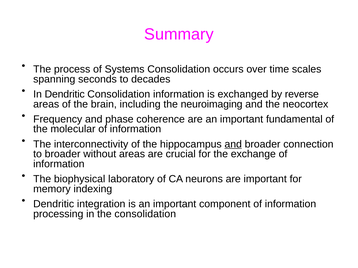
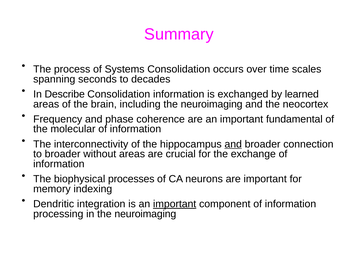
In Dendritic: Dendritic -> Describe (65, 94)
reverse: reverse -> learned (302, 94)
laboratory: laboratory -> processes (131, 179)
important underline: none -> present (175, 204)
in the consolidation: consolidation -> neuroimaging (145, 214)
